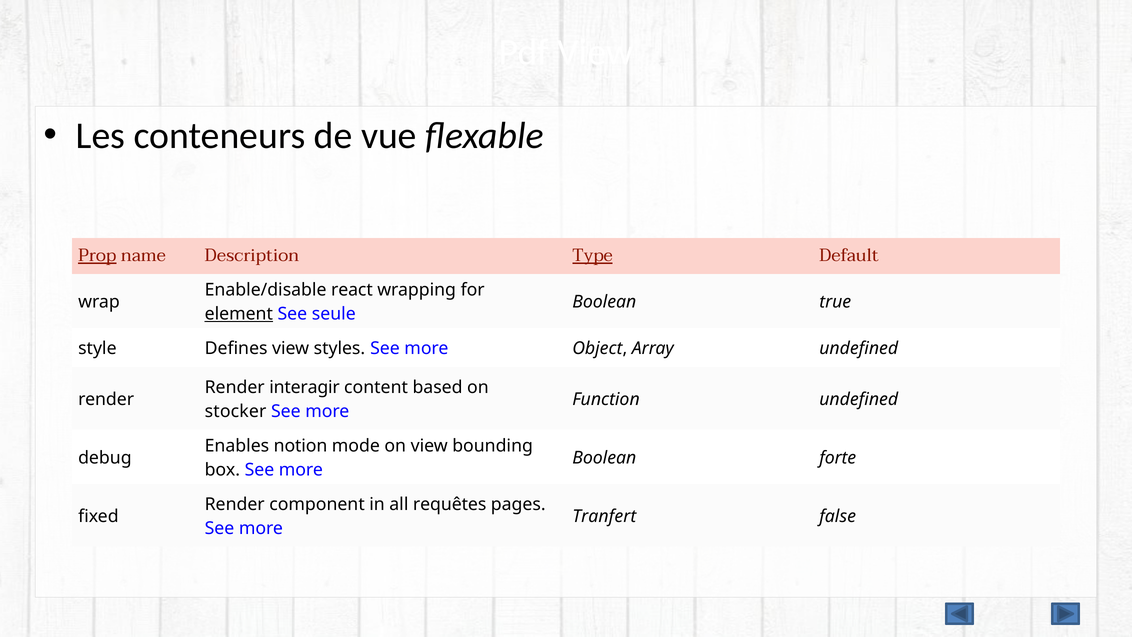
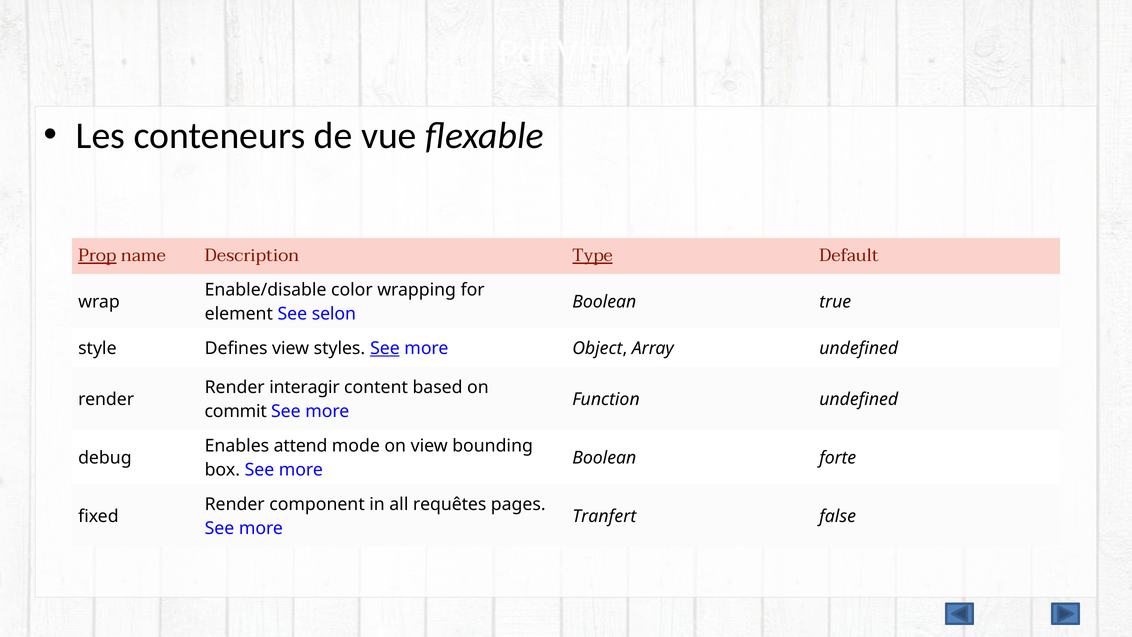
react: react -> color (352, 290)
element underline: present -> none (239, 314)
seule: seule -> selon (334, 314)
See underline: none -> present (385, 348)
stocker: stocker -> commit (236, 411)
notion: notion -> attend (301, 446)
